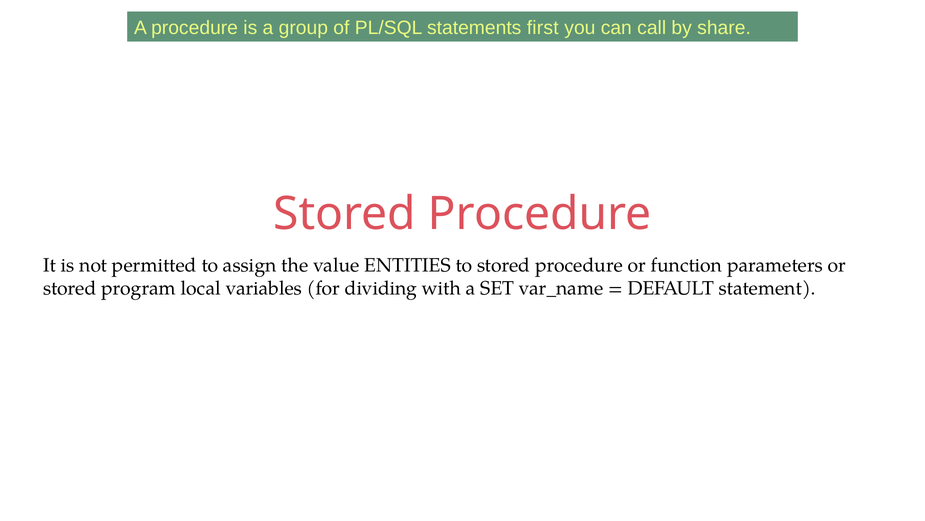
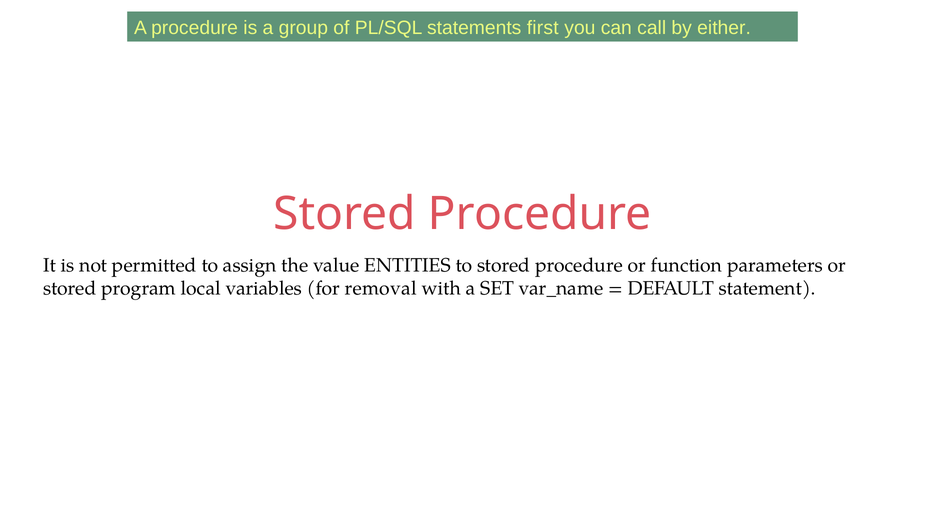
share: share -> either (724, 28)
dividing: dividing -> removal (381, 288)
